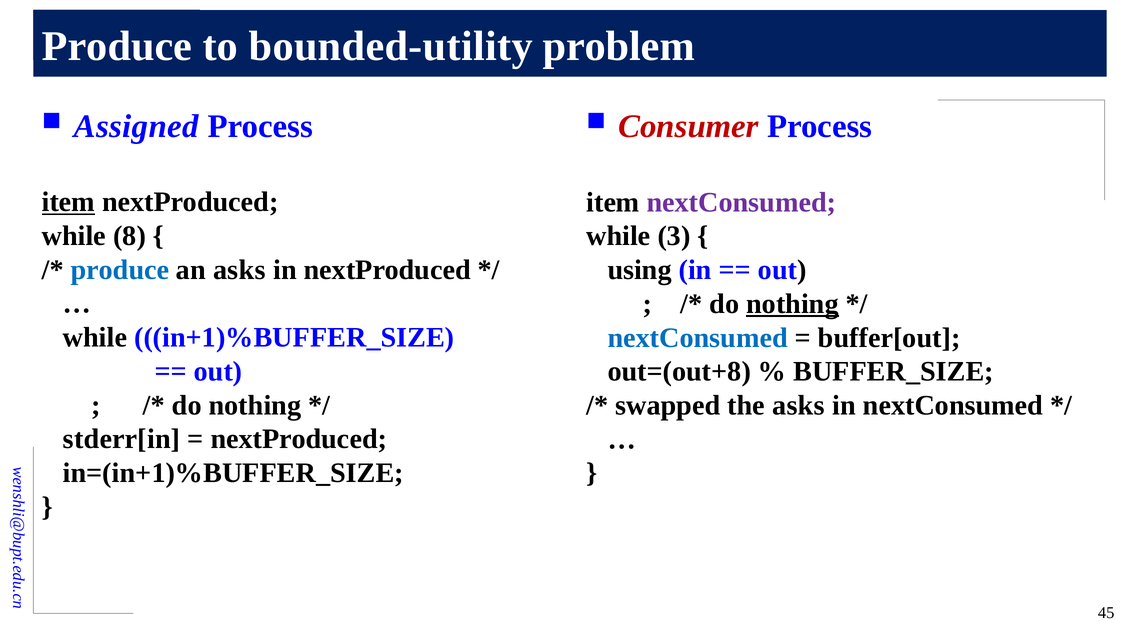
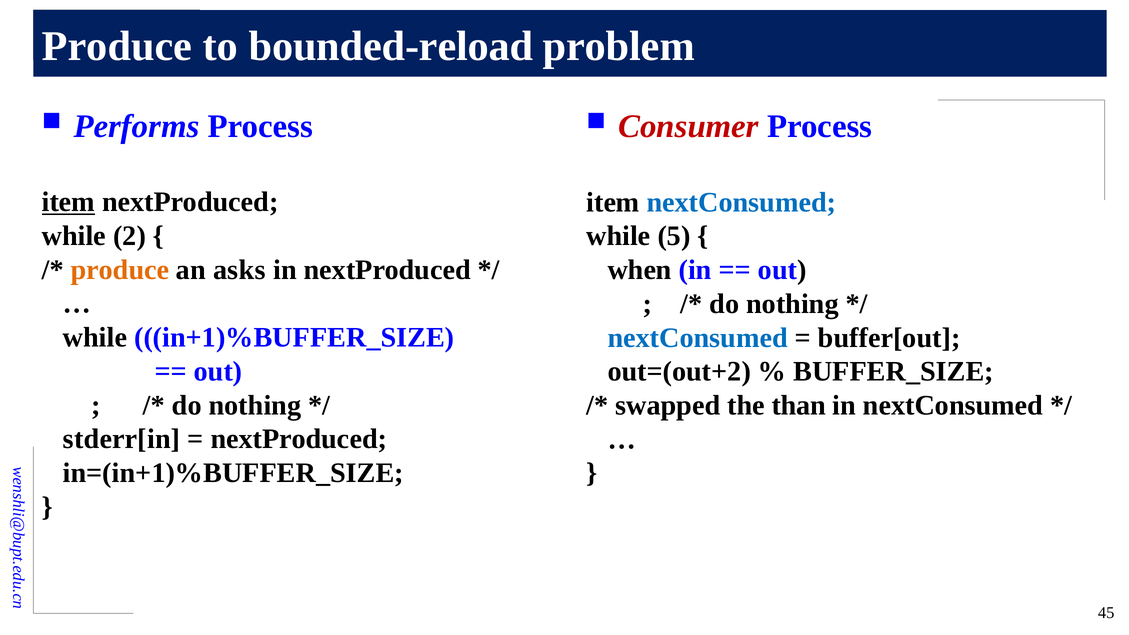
bounded-utility: bounded-utility -> bounded-reload (391, 46)
Assigned: Assigned -> Performs (137, 126)
nextConsumed colour: purple -> blue (741, 202)
8: 8 -> 2 (129, 236)
3: 3 -> 5 (674, 236)
produce colour: blue -> orange (120, 270)
using: using -> when (640, 270)
nothing underline: present -> none (792, 304)
out=(out+8: out=(out+8 -> out=(out+2 (679, 372)
the asks: asks -> than (799, 405)
